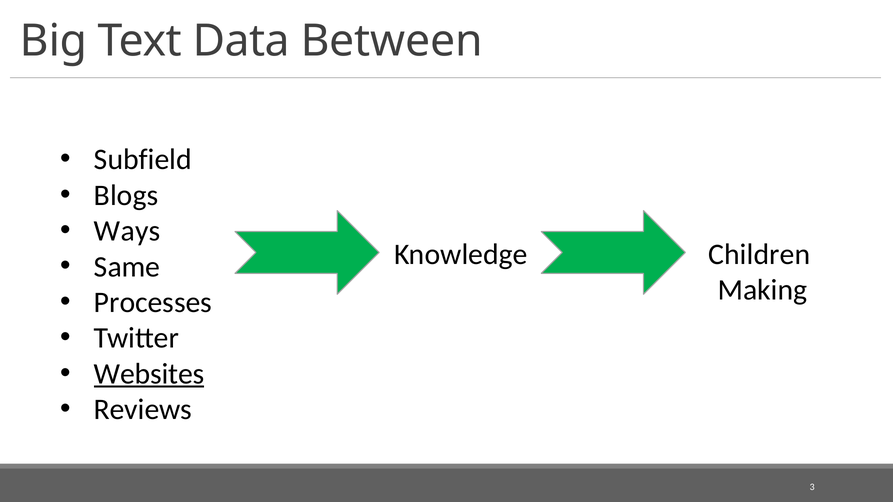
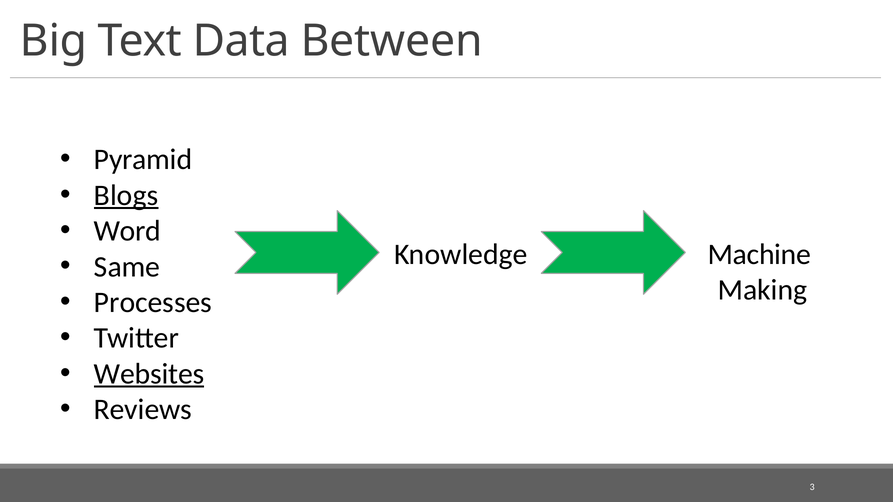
Subfield: Subfield -> Pyramid (143, 160)
Blogs underline: none -> present (126, 195)
Ways: Ways -> Word (127, 231)
Children: Children -> Machine (759, 254)
